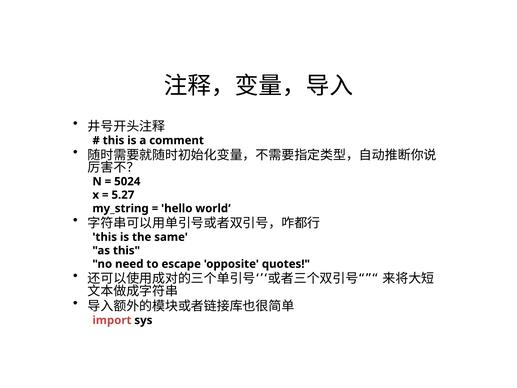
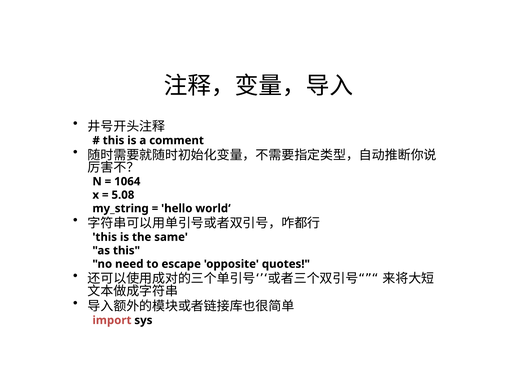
5024: 5024 -> 1064 (127, 181)
5.27: 5.27 -> 5.08 (123, 195)
